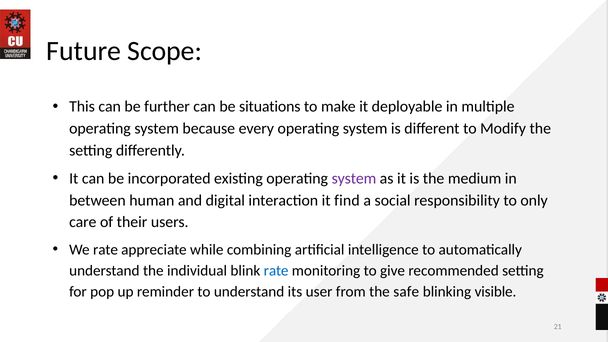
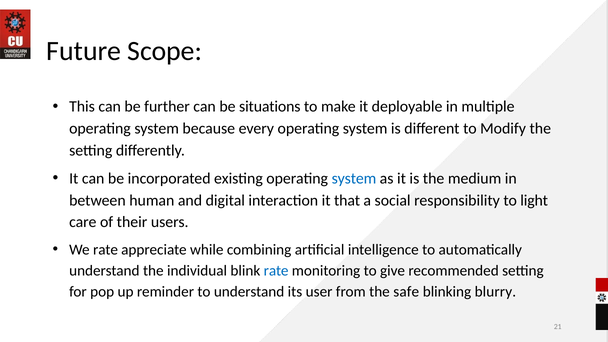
system colour: purple -> blue (354, 179)
find: find -> that (347, 200)
only: only -> light (534, 200)
visible: visible -> blurry (495, 292)
